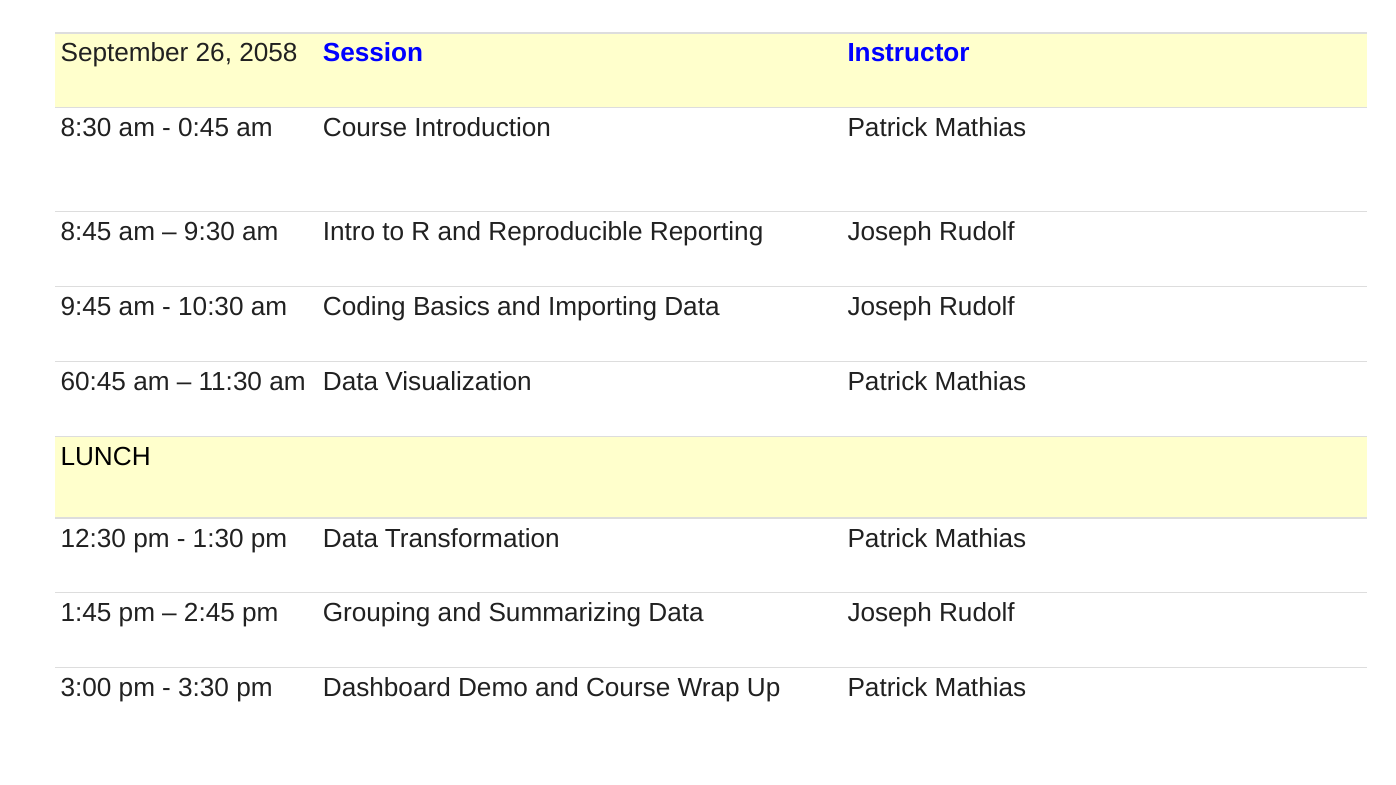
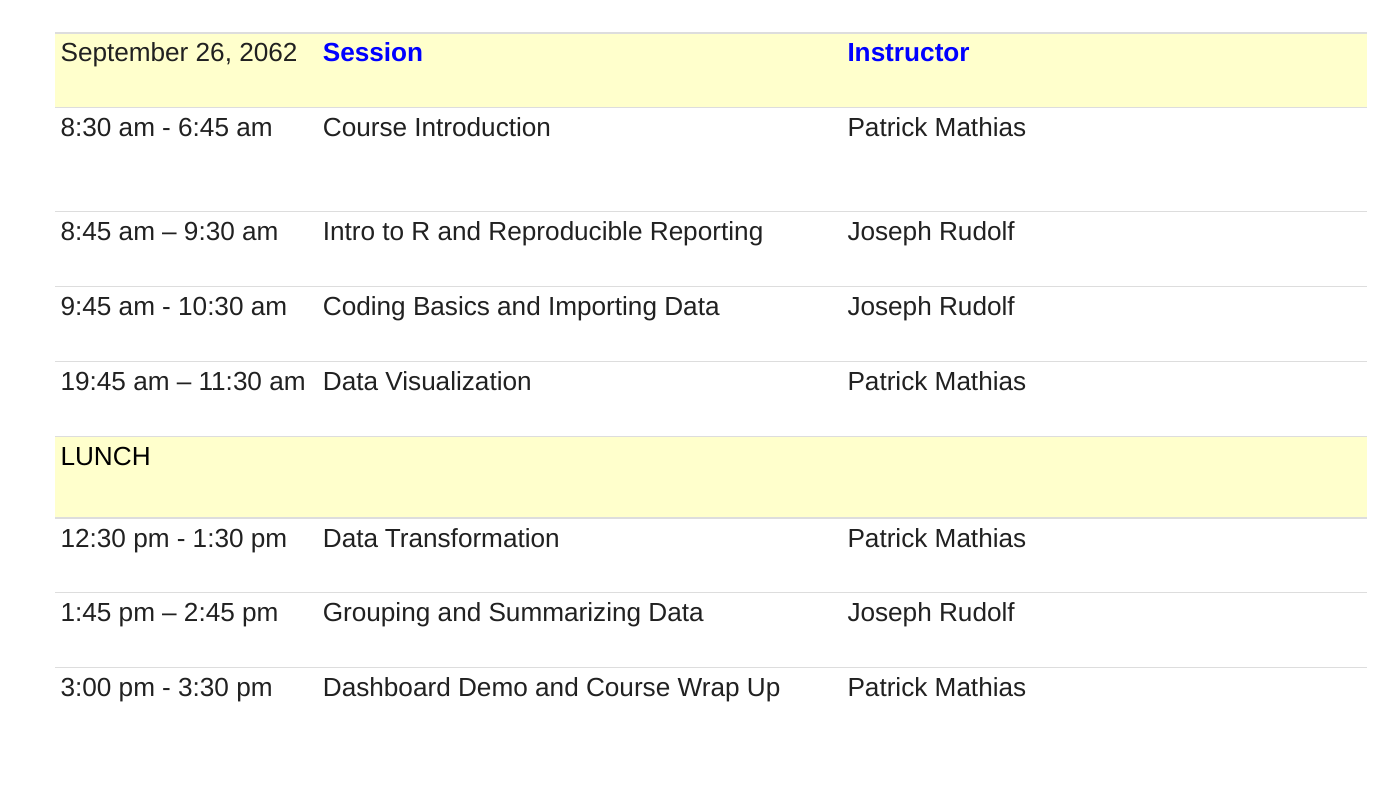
2058: 2058 -> 2062 (268, 53)
0:45: 0:45 -> 6:45 (204, 128)
60:45: 60:45 -> 19:45 (93, 382)
